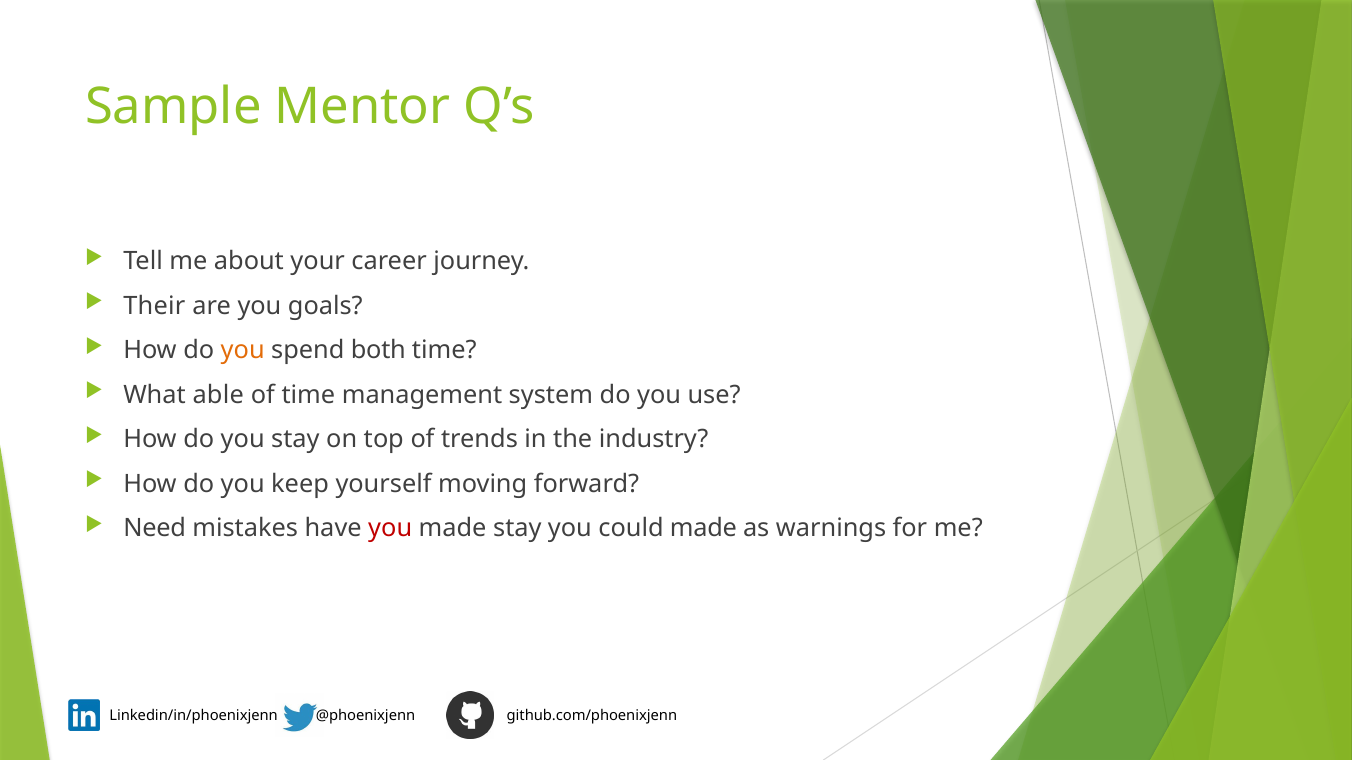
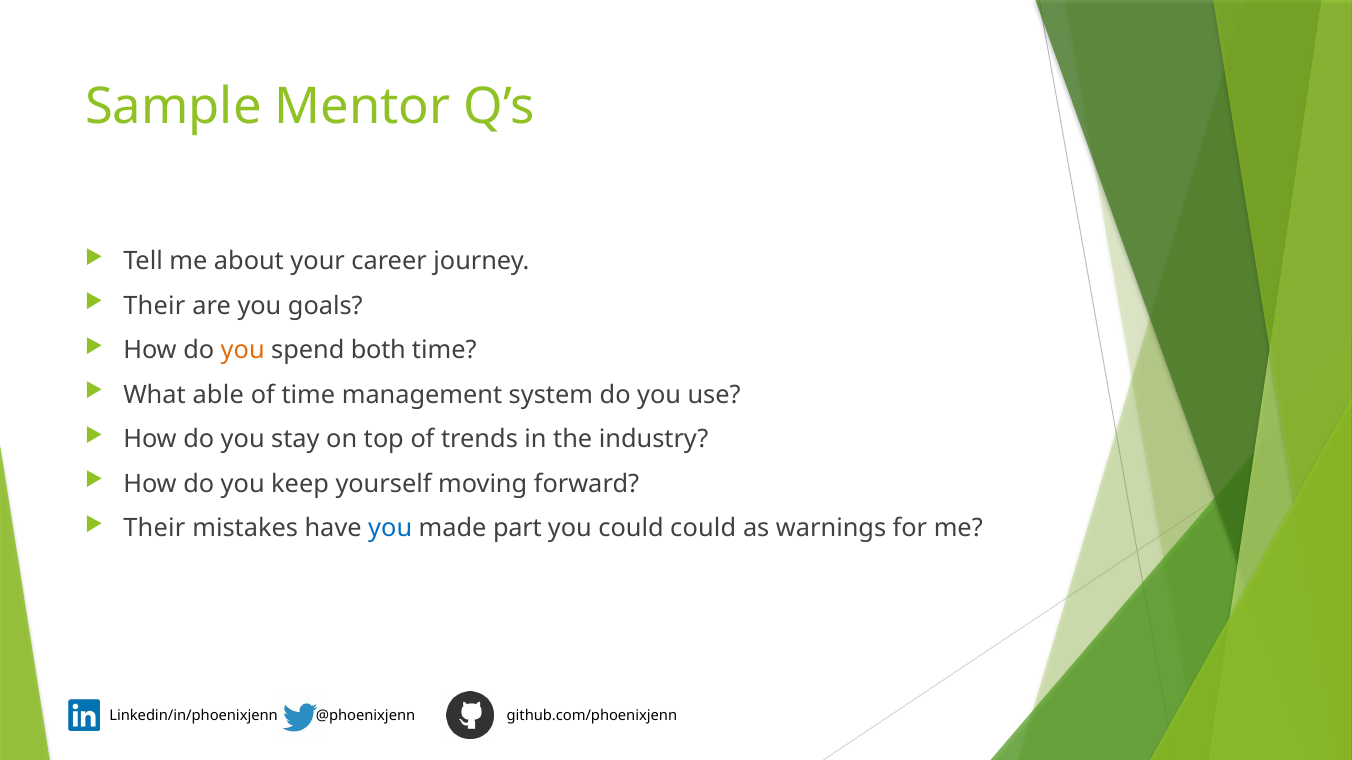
Need: Need -> Their (154, 529)
you colour: red -> blue (390, 529)
made stay: stay -> part (517, 529)
could made: made -> could (703, 529)
